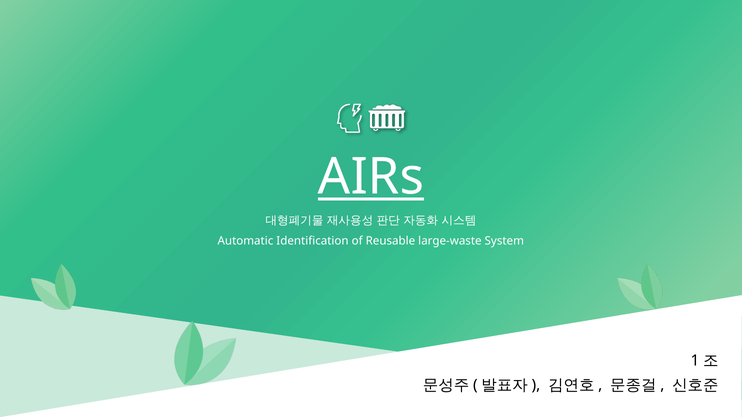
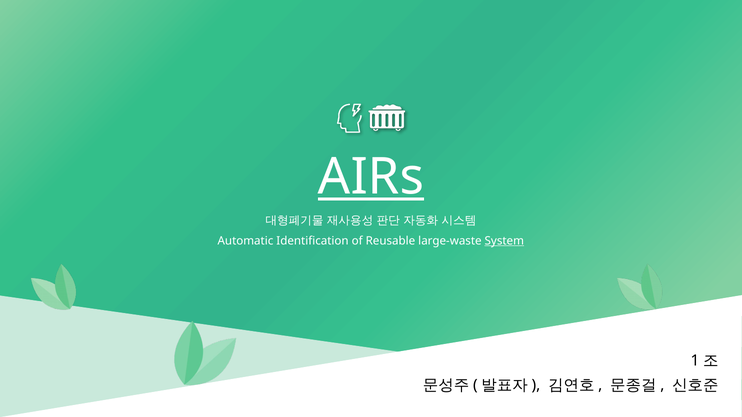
System underline: none -> present (504, 241)
